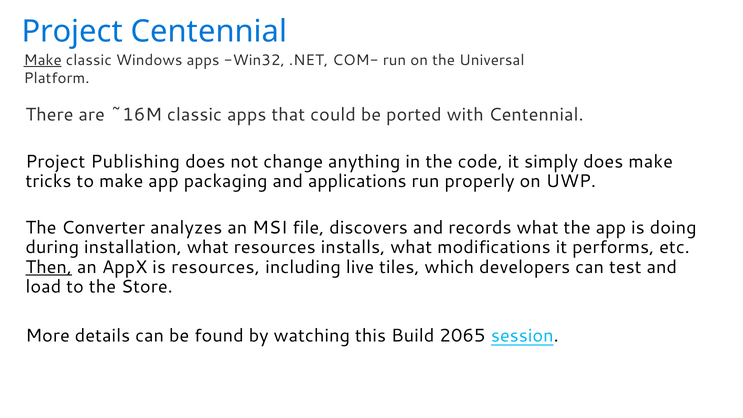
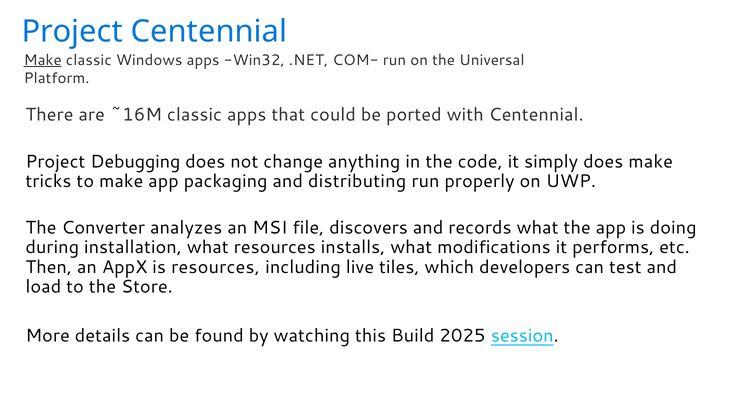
Publishing: Publishing -> Debugging (135, 161)
applications: applications -> distributing (357, 181)
Then underline: present -> none (49, 267)
2065: 2065 -> 2025 (462, 336)
